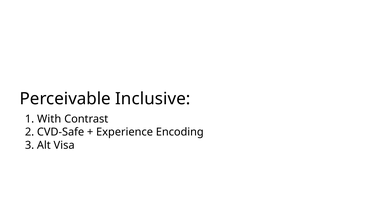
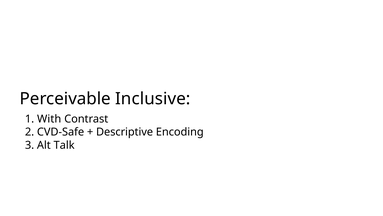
Experience: Experience -> Descriptive (125, 132)
Visa: Visa -> Talk (64, 145)
